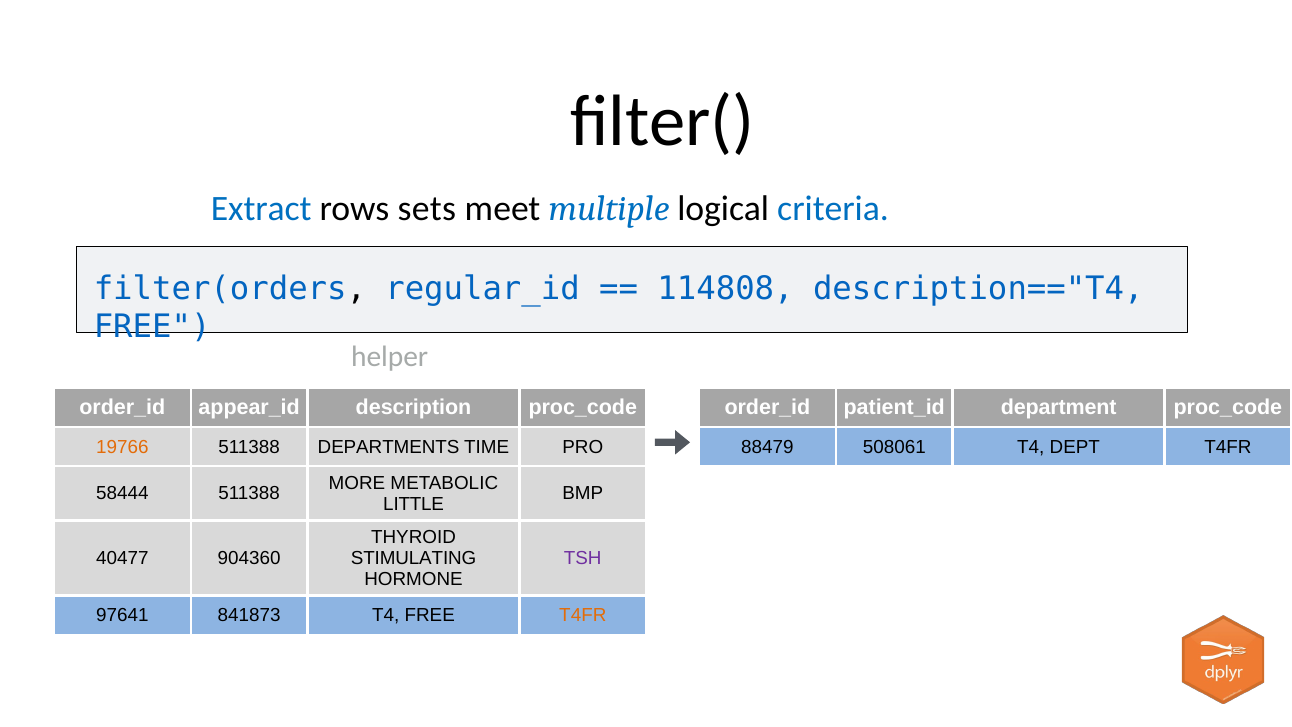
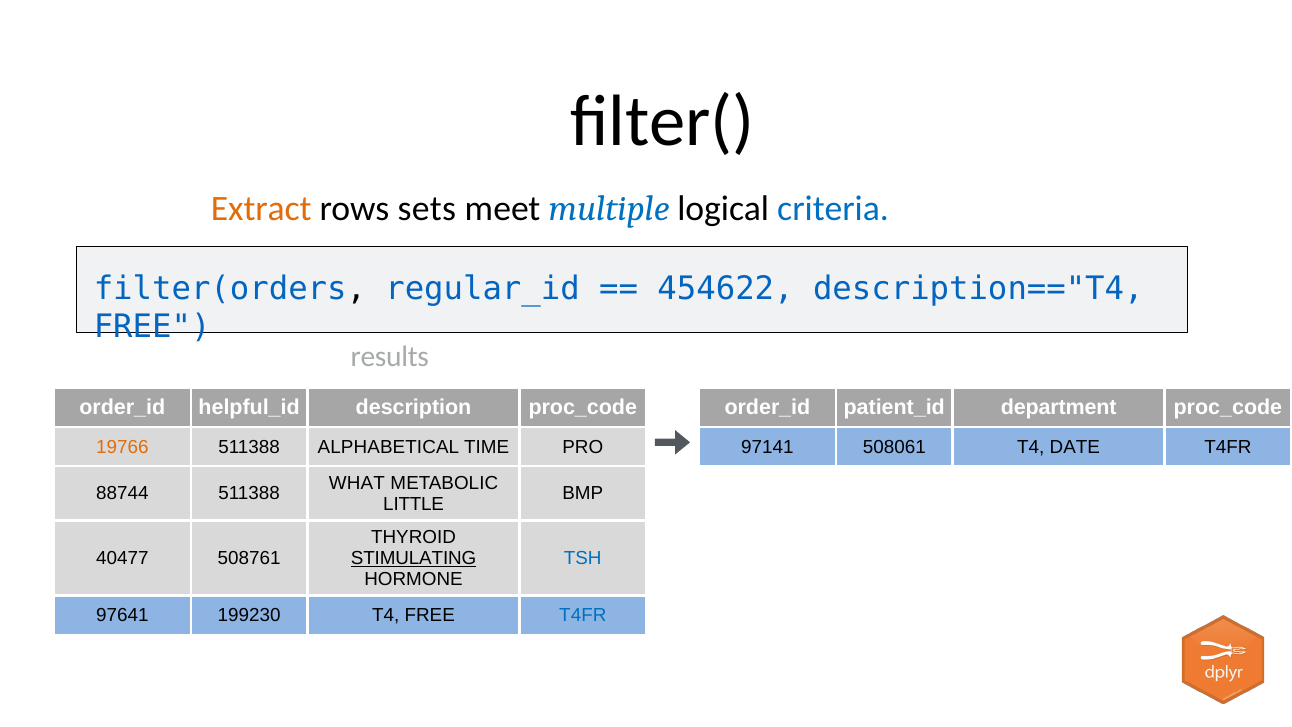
Extract colour: blue -> orange (261, 209)
114808: 114808 -> 454622 (726, 288)
helper: helper -> results (390, 356)
appear_id: appear_id -> helpful_id (249, 407)
DEPARTMENTS: DEPARTMENTS -> ALPHABETICAL (388, 447)
88479: 88479 -> 97141 (767, 447)
DEPT: DEPT -> DATE (1075, 447)
MORE: MORE -> WHAT (357, 483)
58444: 58444 -> 88744 (122, 493)
904360: 904360 -> 508761 (249, 558)
STIMULATING underline: none -> present (414, 558)
TSH colour: purple -> blue (583, 558)
841873: 841873 -> 199230 (249, 615)
T4FR colour: orange -> blue (583, 615)
